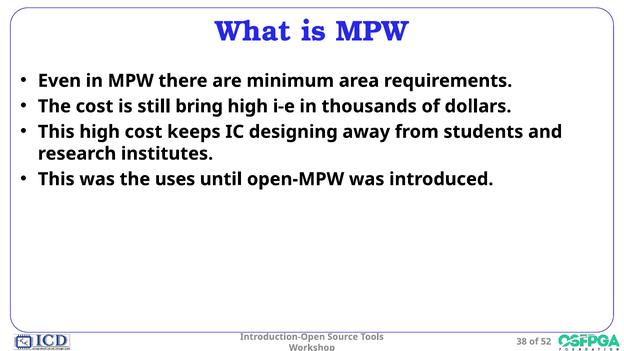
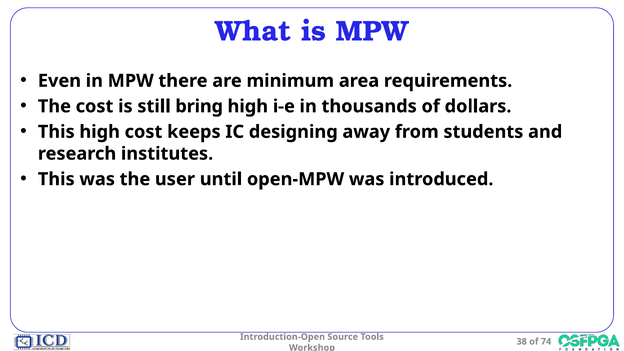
uses: uses -> user (175, 179)
52: 52 -> 74 (546, 342)
